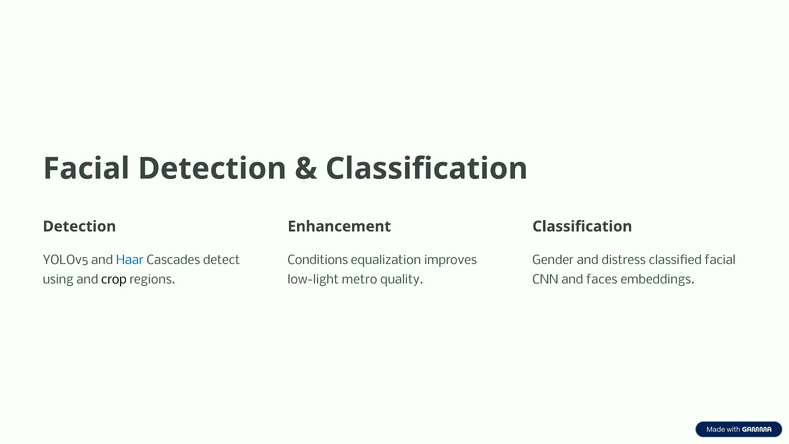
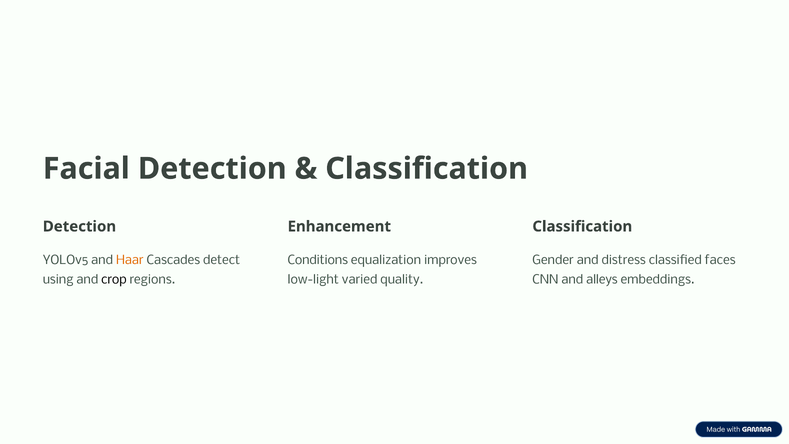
Haar colour: blue -> orange (130, 260)
classified facial: facial -> faces (720, 260)
metro: metro -> varied (360, 280)
faces: faces -> alleys (602, 280)
